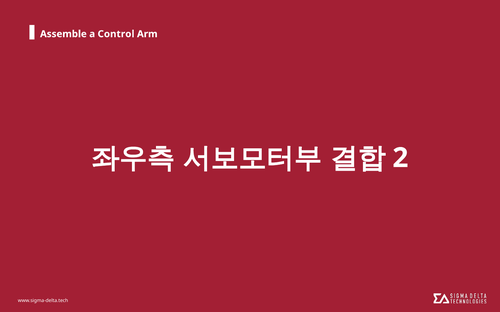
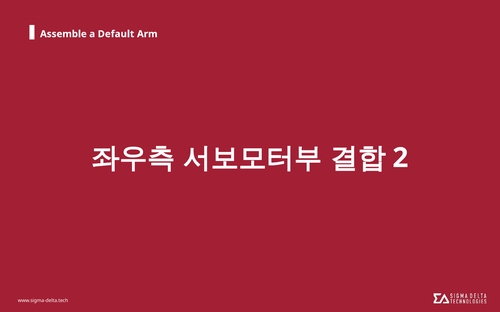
Control: Control -> Default (116, 34)
